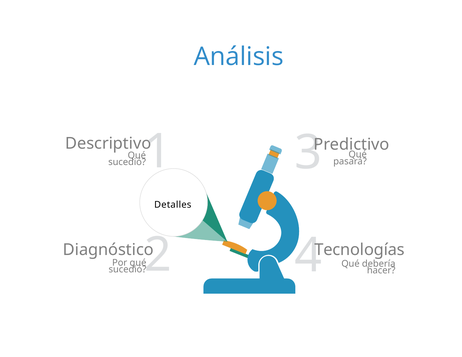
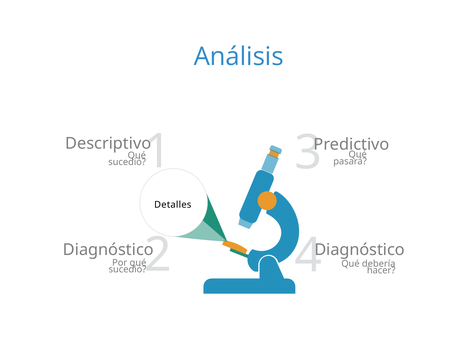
Tecnologías: Tecnologías -> Diagnóstico (360, 250)
